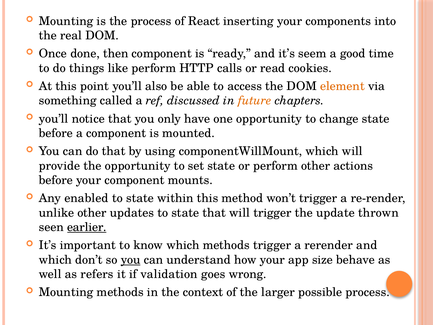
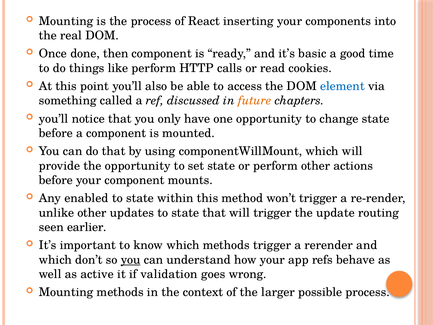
seem: seem -> basic (312, 54)
element colour: orange -> blue (342, 86)
thrown: thrown -> routing (379, 213)
earlier underline: present -> none (87, 227)
size: size -> refs (322, 260)
refers: refers -> active (97, 274)
